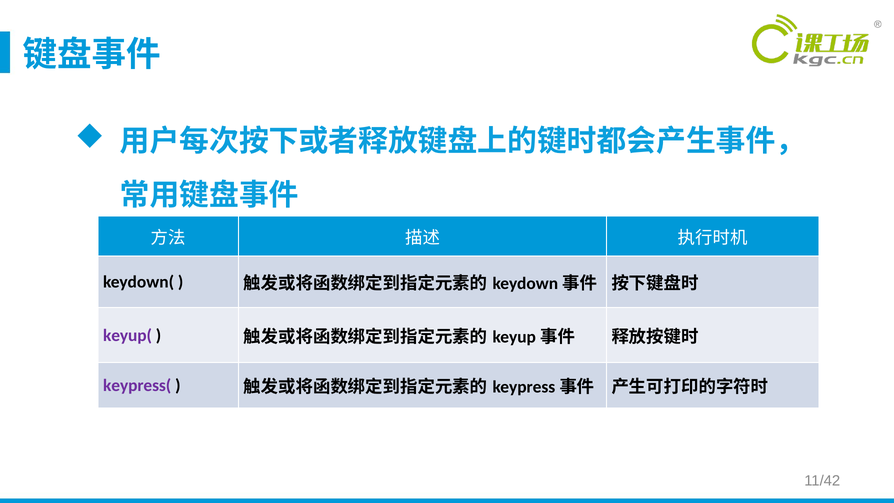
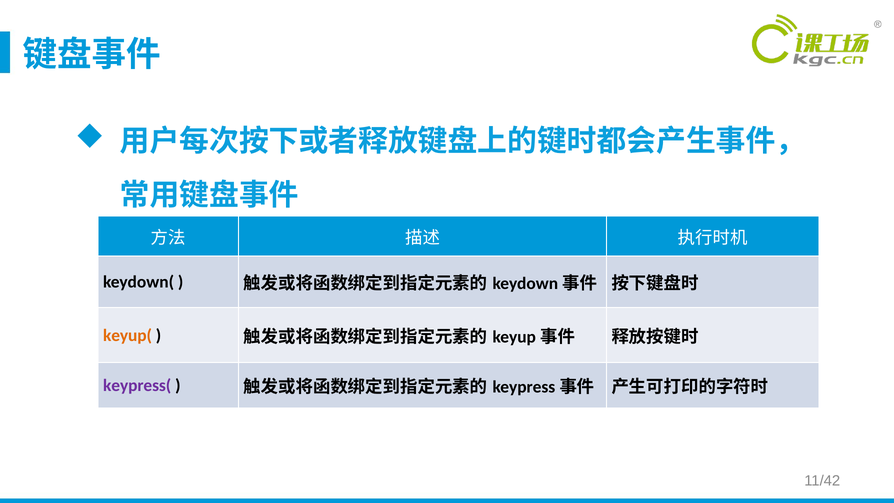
keyup( colour: purple -> orange (128, 335)
